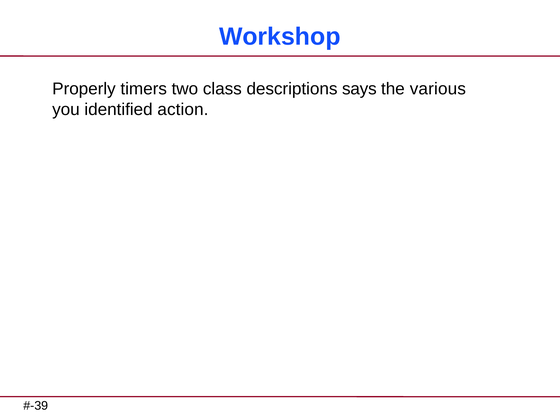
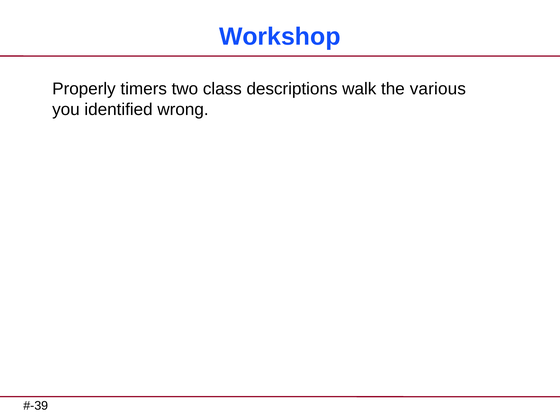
says: says -> walk (359, 89)
action: action -> wrong (183, 109)
